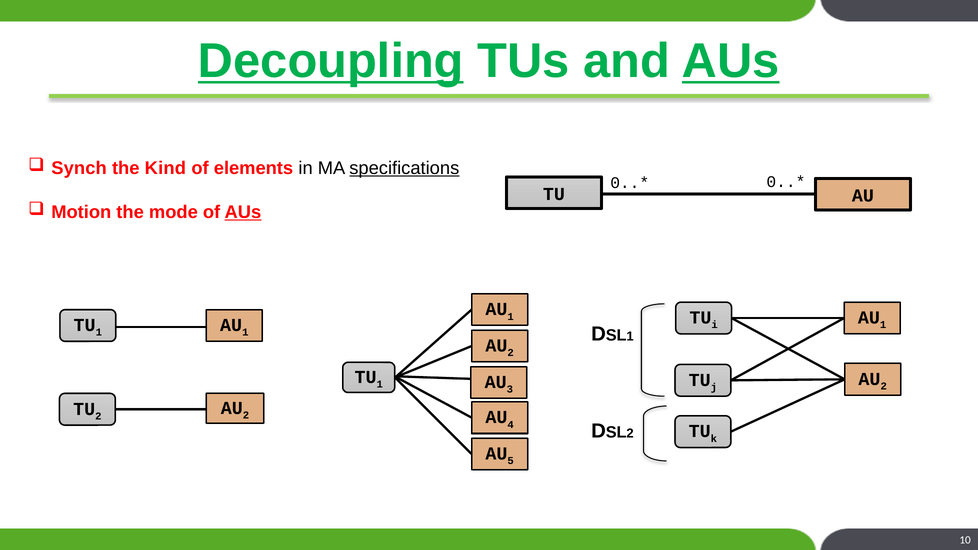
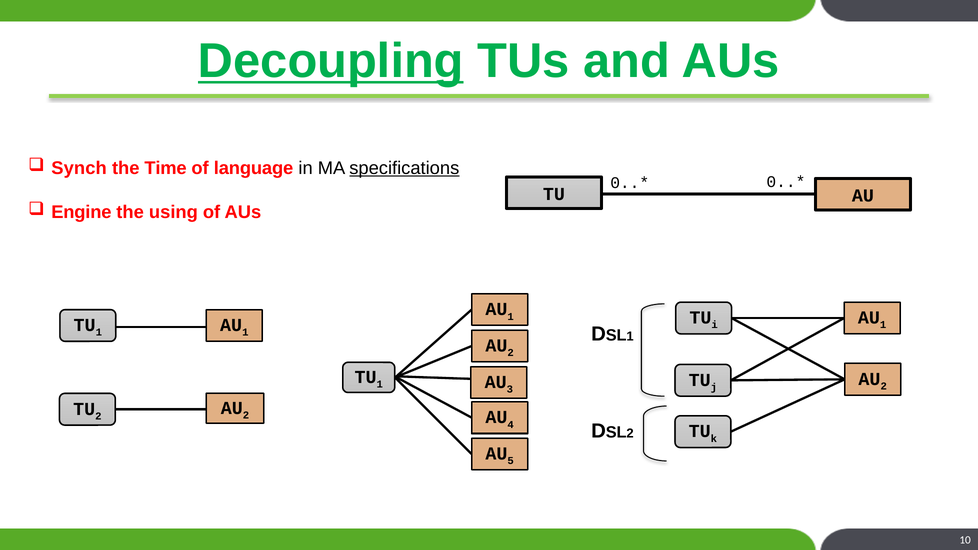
AUs underline: present -> none (731, 61)
Kind: Kind -> Time (166, 168)
elements: elements -> language (254, 168)
Motion: Motion -> Engine (81, 212)
mode: mode -> using (173, 212)
AUs underline: present -> none (243, 212)
